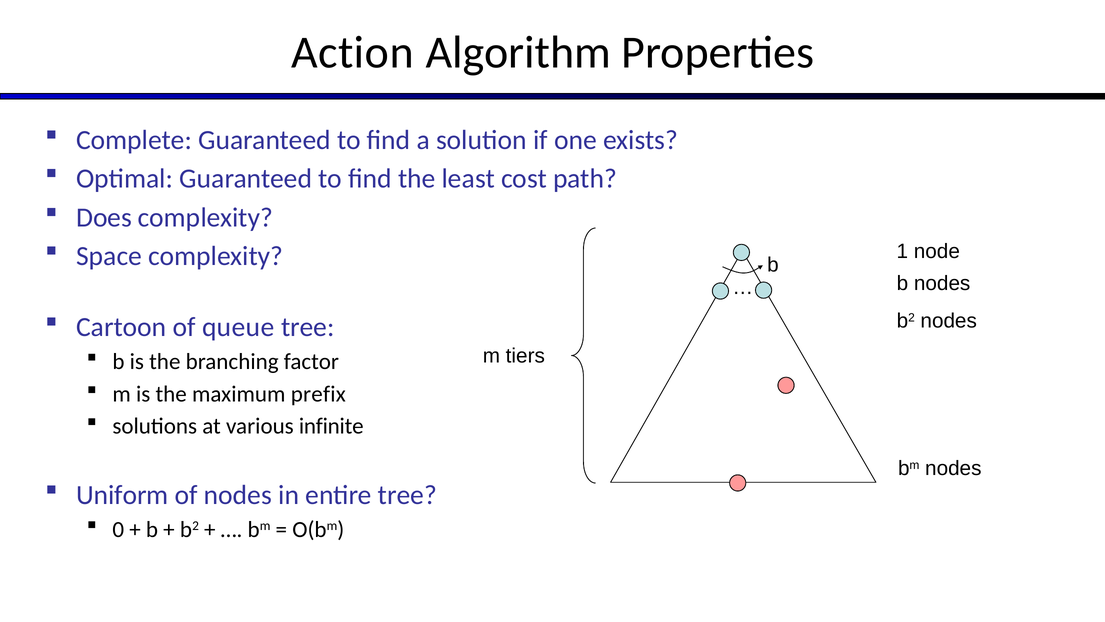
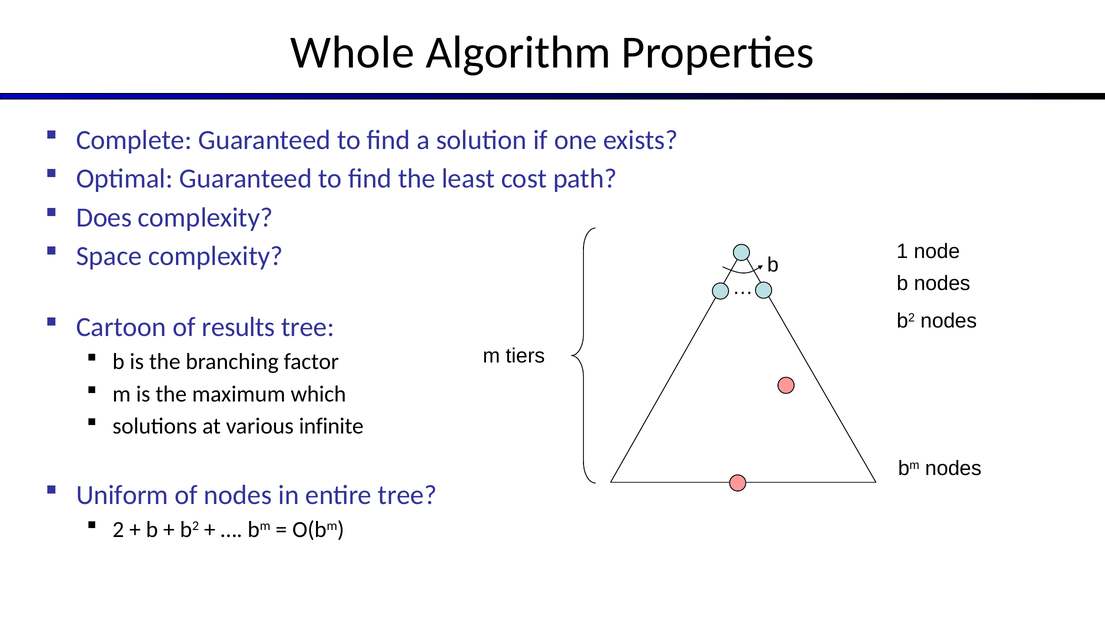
Action: Action -> Whole (353, 53)
queue: queue -> results (238, 327)
prefix: prefix -> which (318, 394)
0: 0 -> 2 (118, 529)
